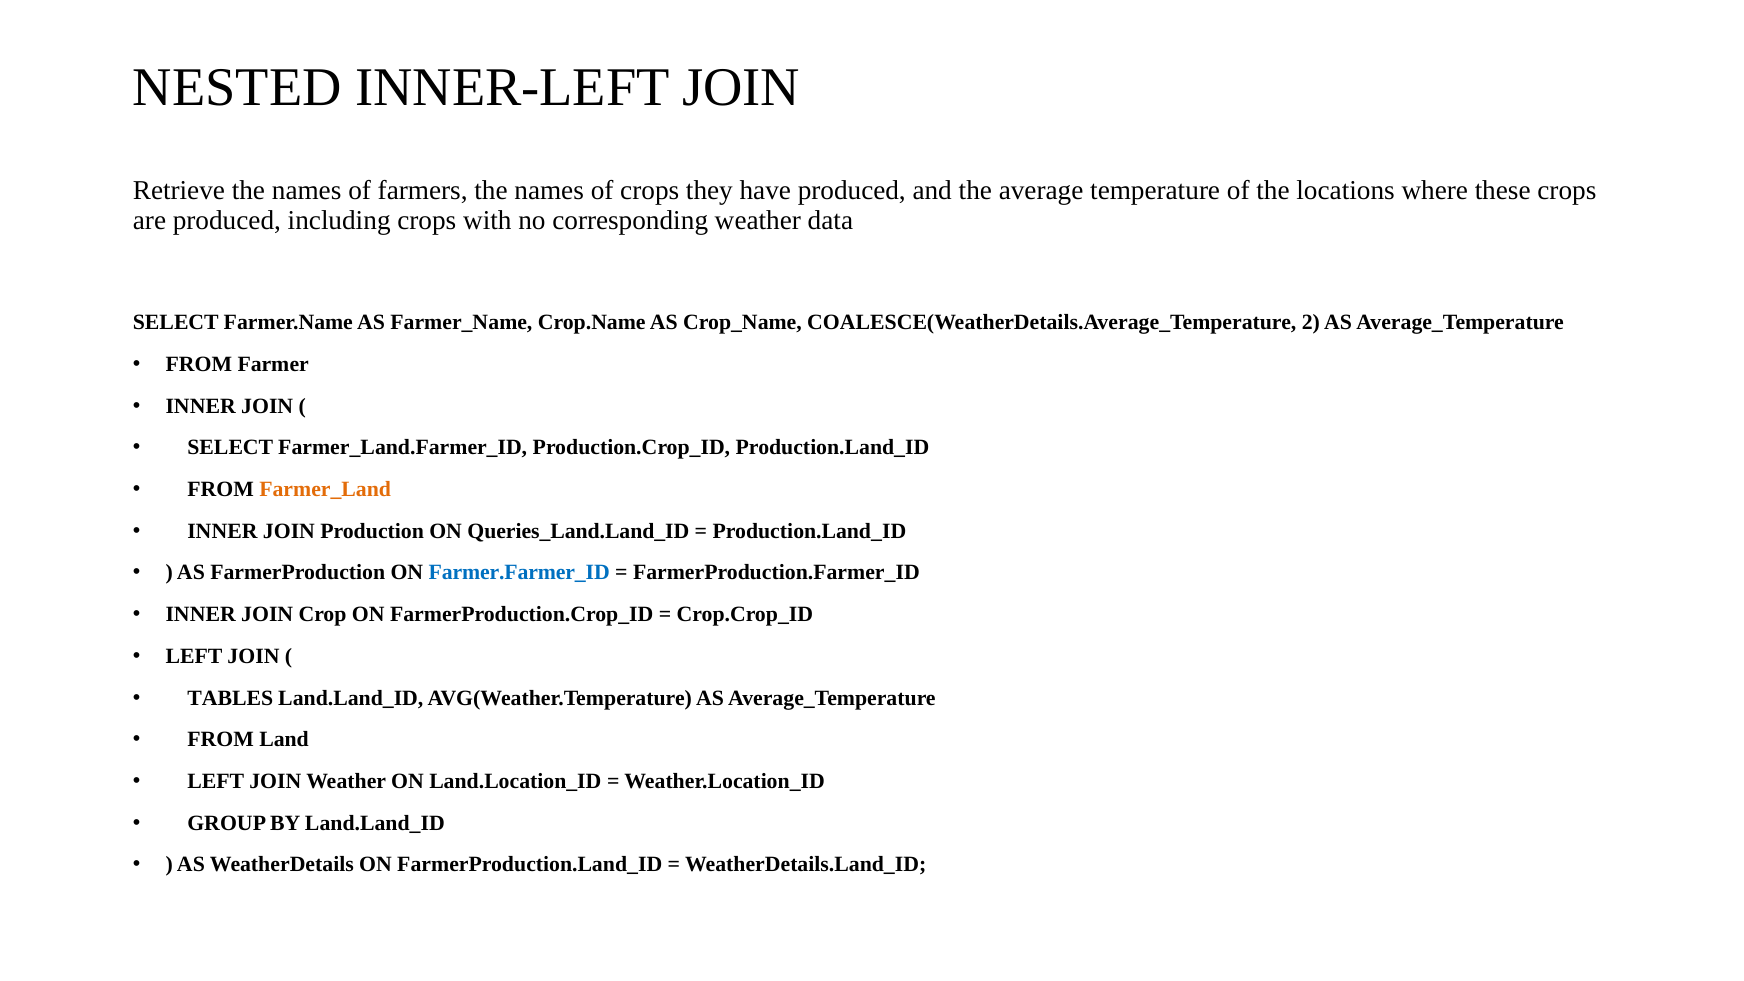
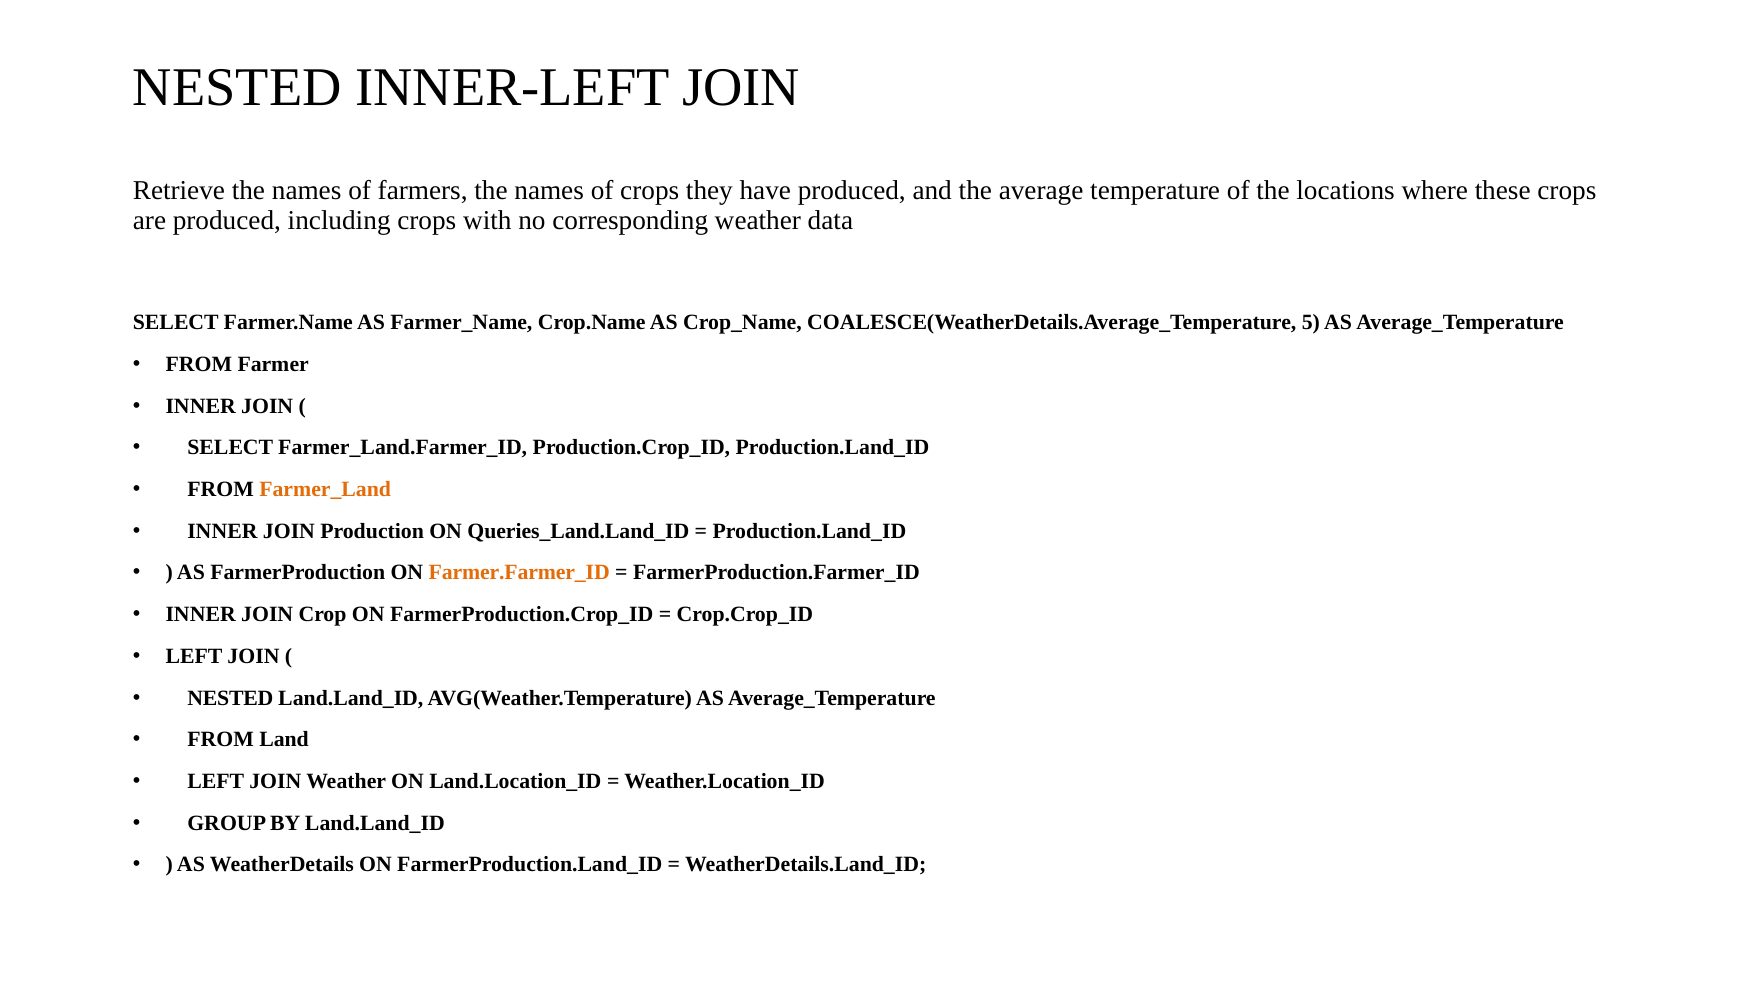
2: 2 -> 5 (1311, 322)
Farmer.Farmer_ID colour: blue -> orange (519, 573)
TABLES: TABLES -> NESTED (230, 698)
